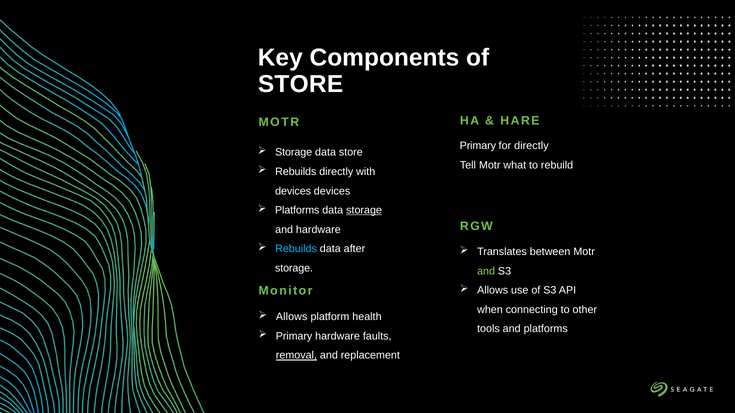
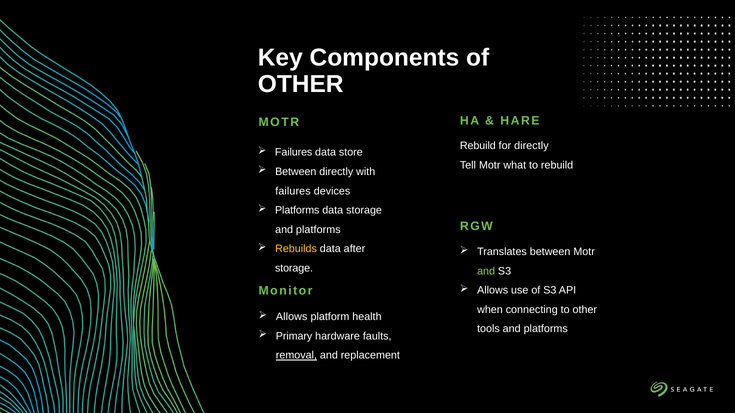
STORE: STORE -> OTHER (301, 84)
Primary: Primary -> Rebuild (478, 146)
Storage: Storage -> Failures (294, 153)
Rebuilds: Rebuilds -> Between (296, 172)
devices: devices -> failures (293, 191)
storage underline: present -> none (364, 210)
hardware: hardware -> platforms (318, 230)
Rebuilds colour: light blue -> yellow (296, 249)
